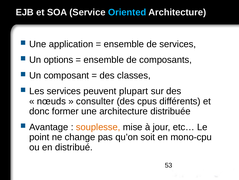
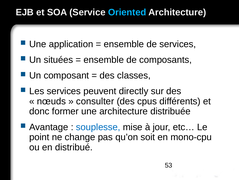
options: options -> situées (58, 60)
plupart: plupart -> directly (134, 91)
souplesse colour: orange -> blue (98, 127)
